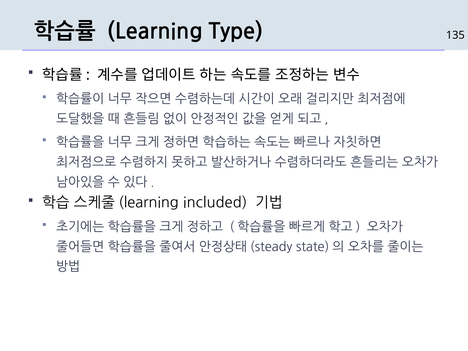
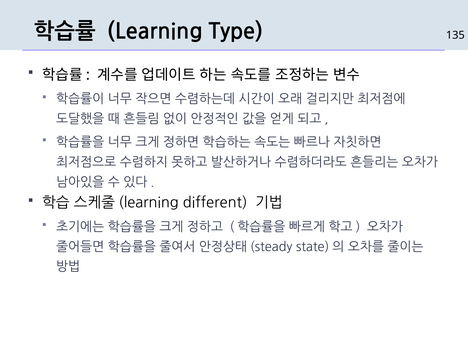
included: included -> different (215, 203)
